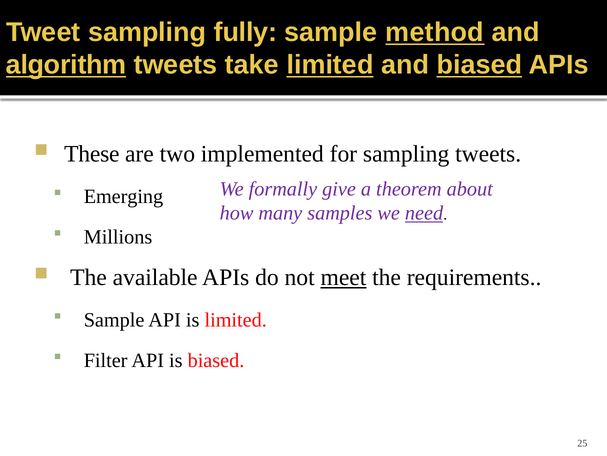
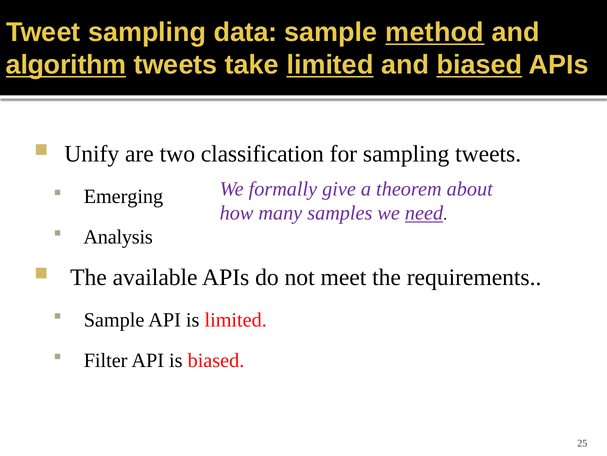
fully: fully -> data (246, 32)
These: These -> Unify (92, 154)
implemented: implemented -> classification (262, 154)
Millions: Millions -> Analysis (118, 237)
meet underline: present -> none (343, 277)
